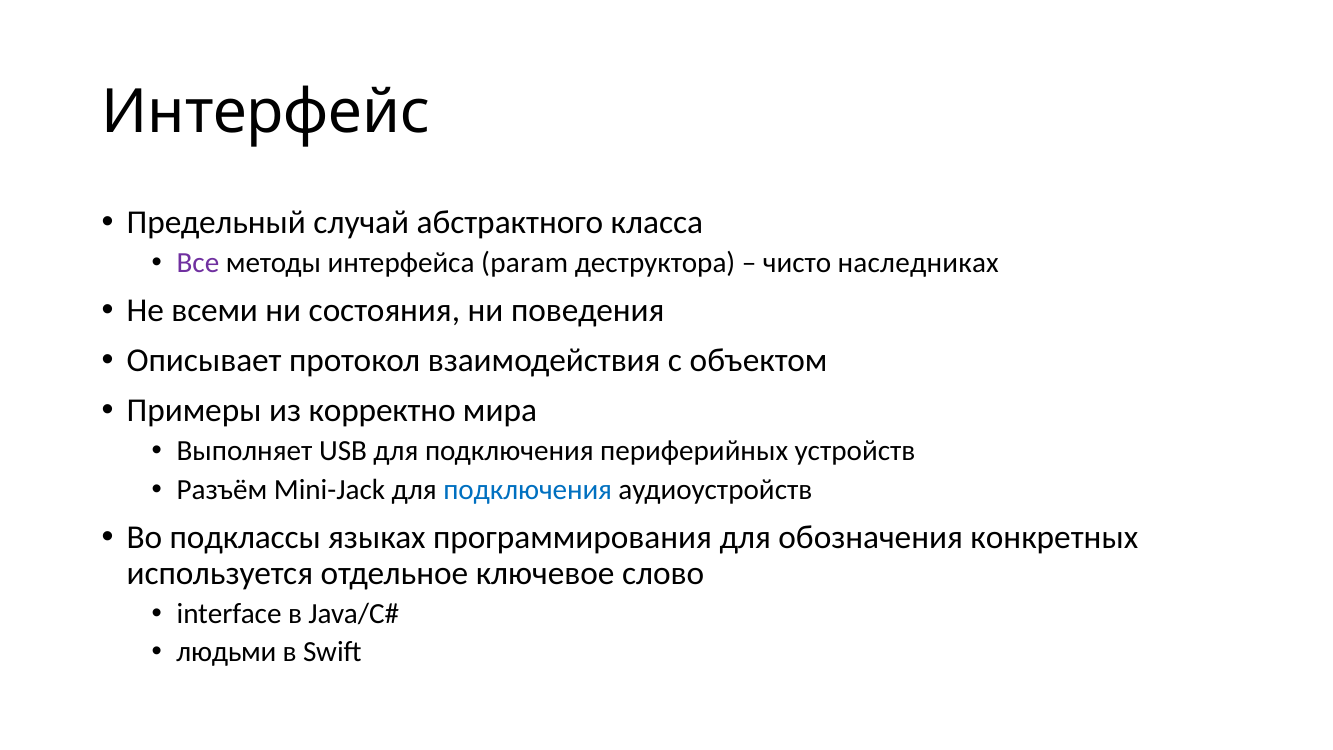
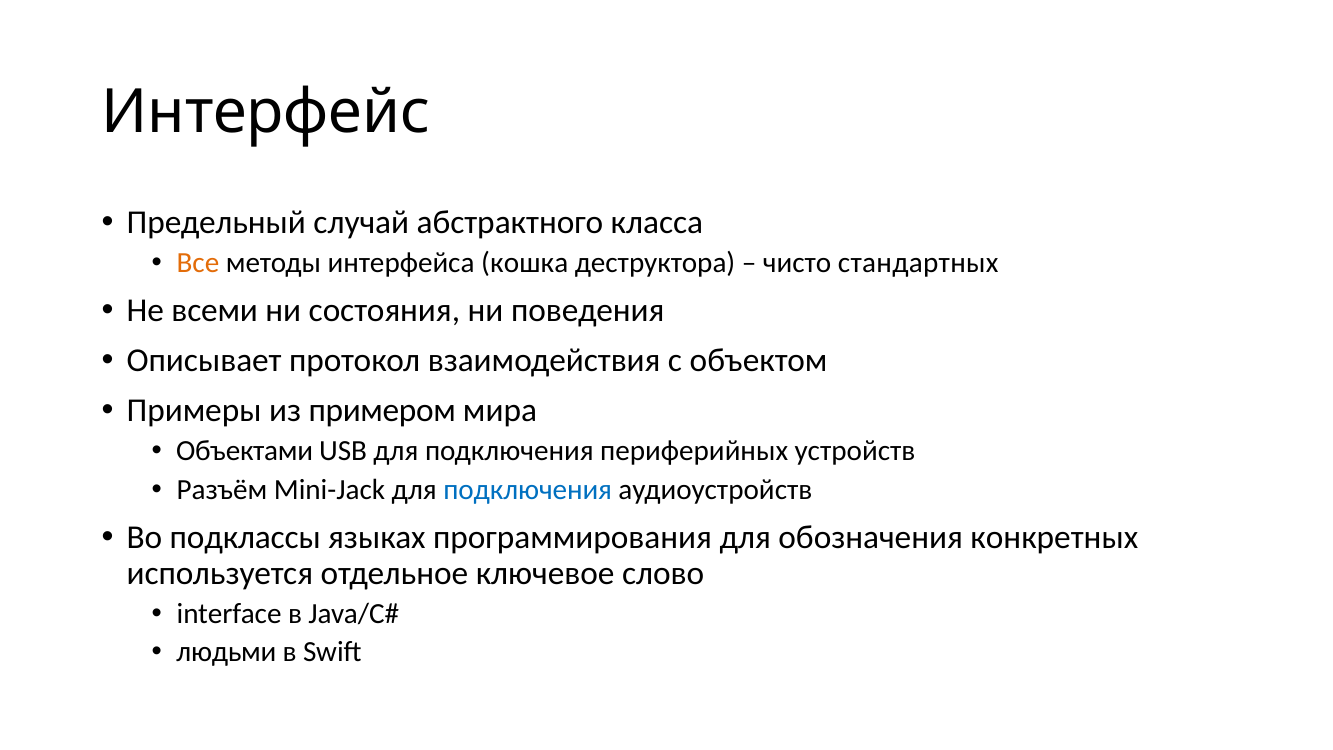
Все colour: purple -> orange (198, 263)
param: param -> кошка (525, 263)
наследниках: наследниках -> стандартных (918, 263)
корректно: корректно -> примером (382, 410)
Выполняет: Выполняет -> Объектами (245, 451)
